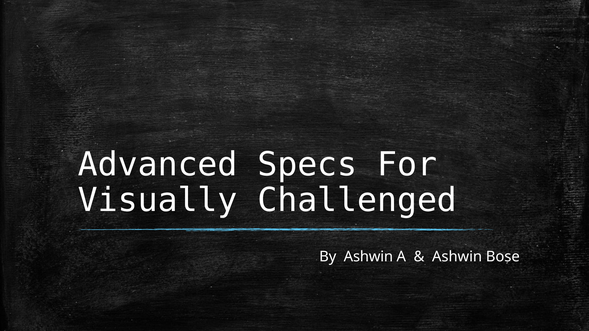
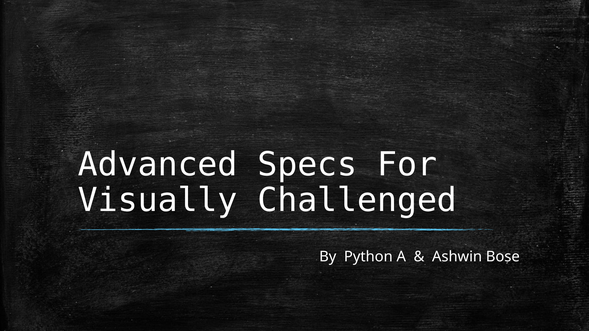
By Ashwin: Ashwin -> Python (368, 257)
